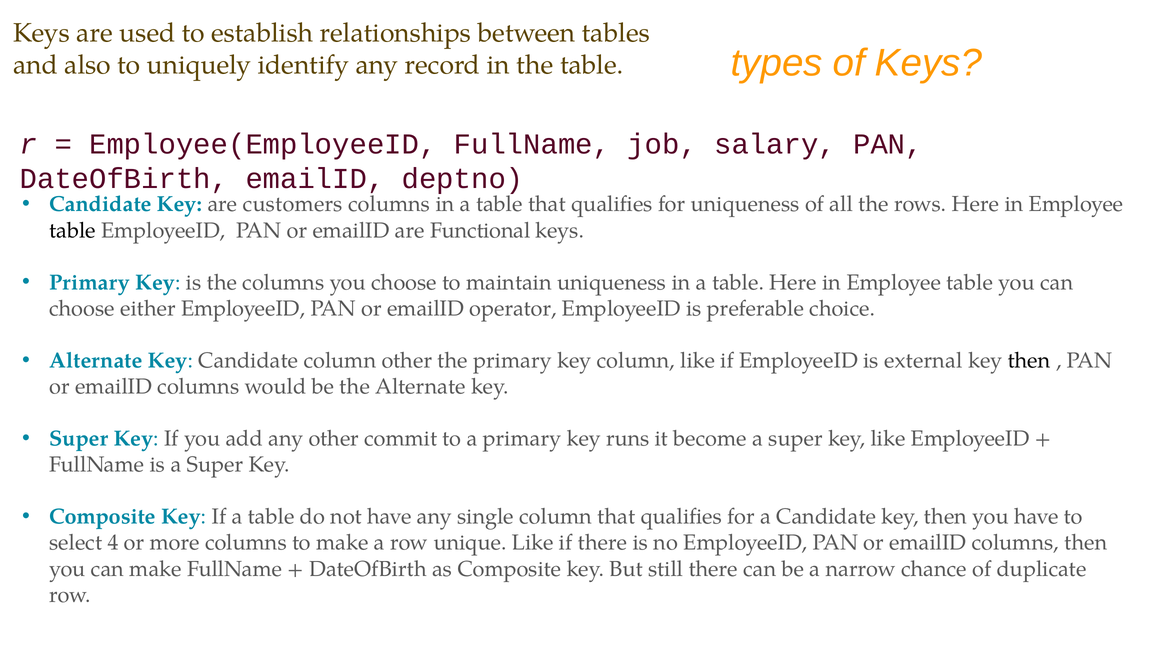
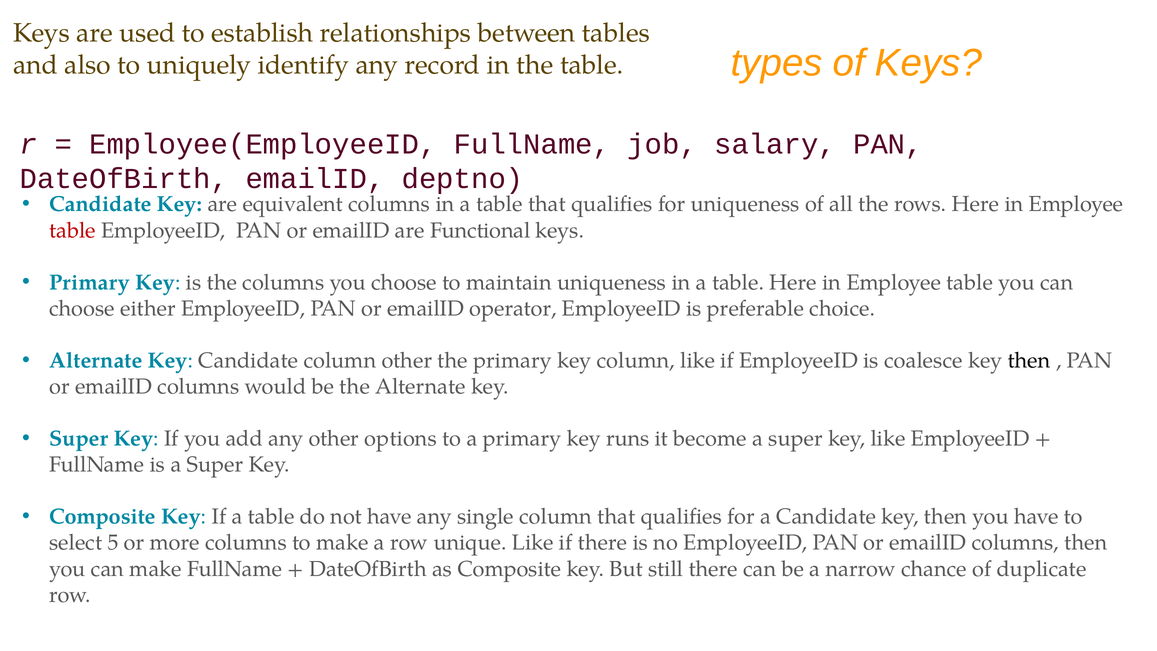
customers: customers -> equivalent (293, 204)
table colour: black -> red (73, 230)
external: external -> coalesce (923, 360)
commit: commit -> options (401, 439)
4: 4 -> 5 (113, 543)
